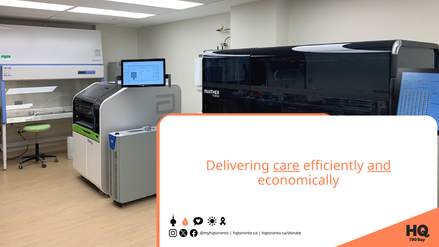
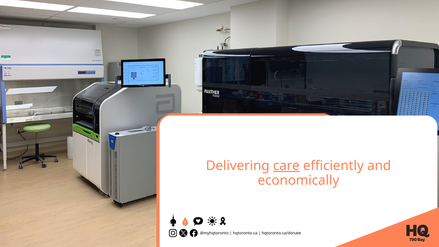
and underline: present -> none (379, 166)
